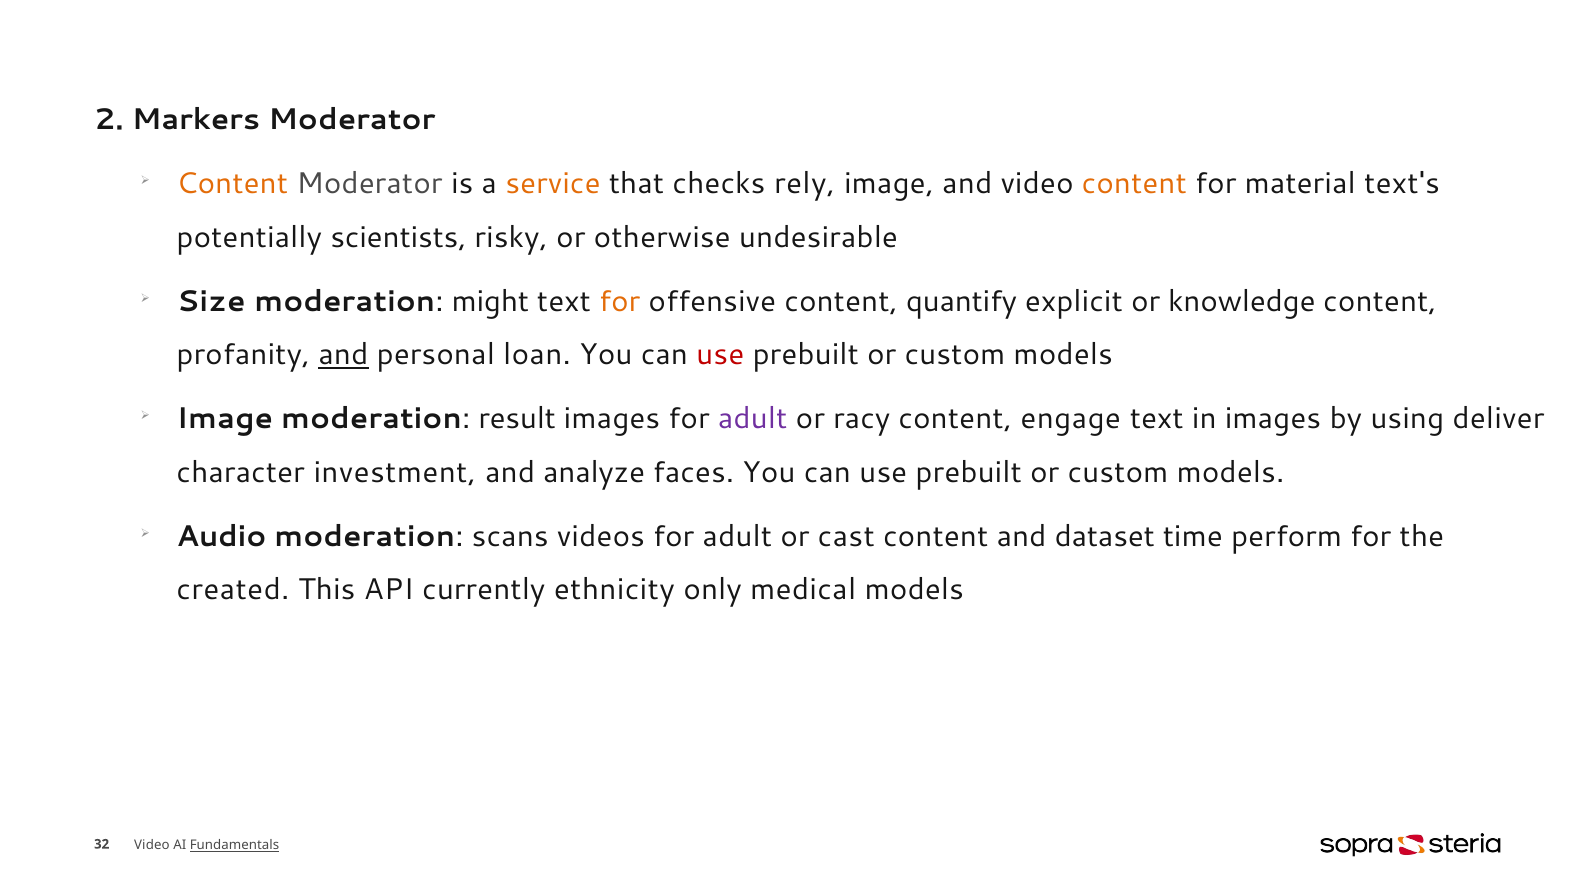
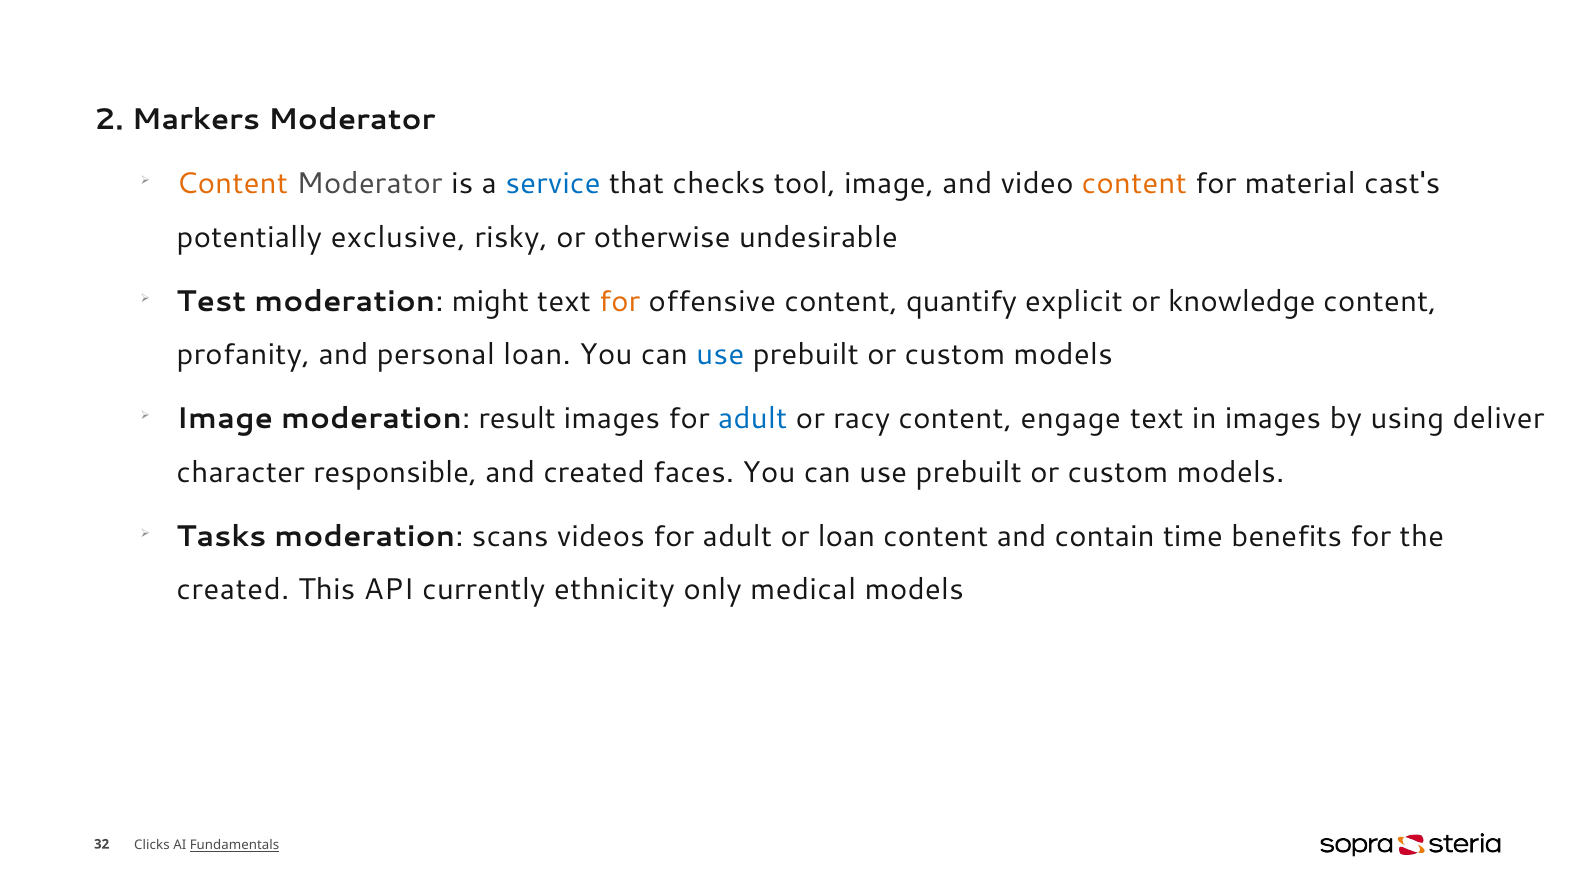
service colour: orange -> blue (553, 184)
rely: rely -> tool (805, 184)
text's: text's -> cast's (1402, 184)
scientists: scientists -> exclusive (398, 238)
Size: Size -> Test (211, 301)
and underline: present -> none (343, 355)
use colour: red -> blue (720, 355)
adult colour: purple -> blue (753, 419)
investment: investment -> responsible (395, 473)
and analyze: analyze -> created (594, 473)
Audio: Audio -> Tasks (221, 537)
or cast: cast -> loan (847, 537)
dataset: dataset -> contain (1105, 537)
perform: perform -> benefits (1287, 537)
Video: Video -> Clicks (152, 846)
